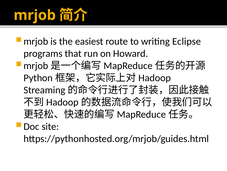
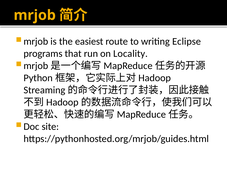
Howard: Howard -> Locality (131, 53)
